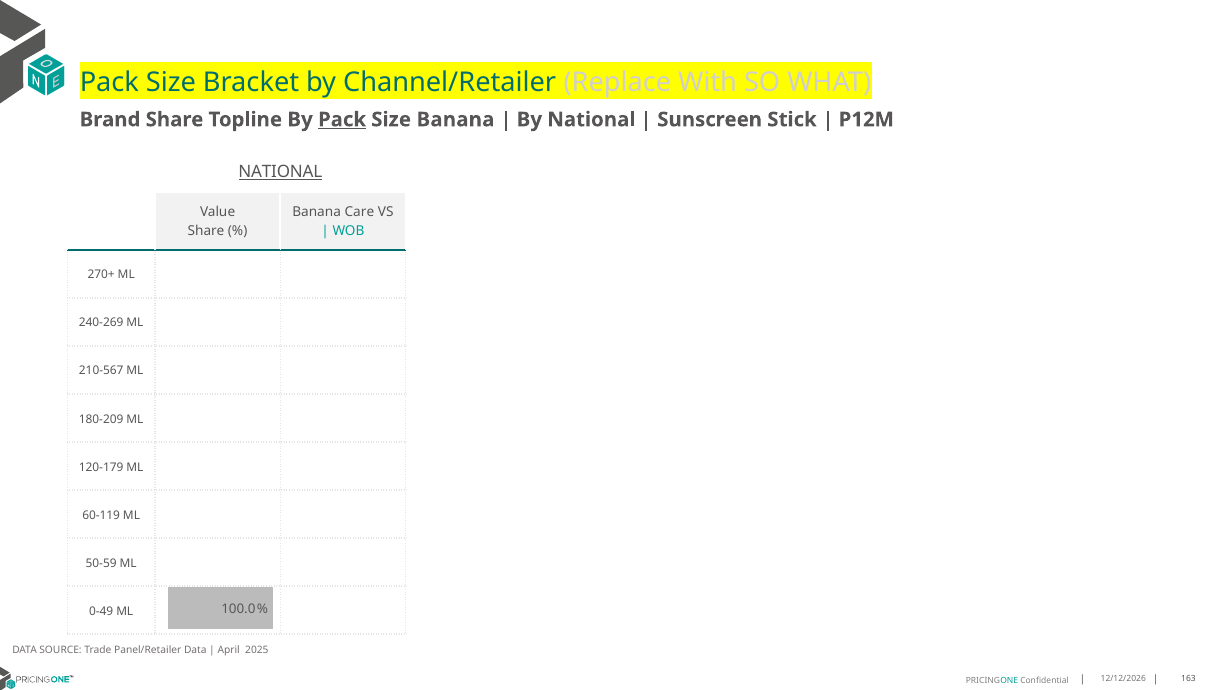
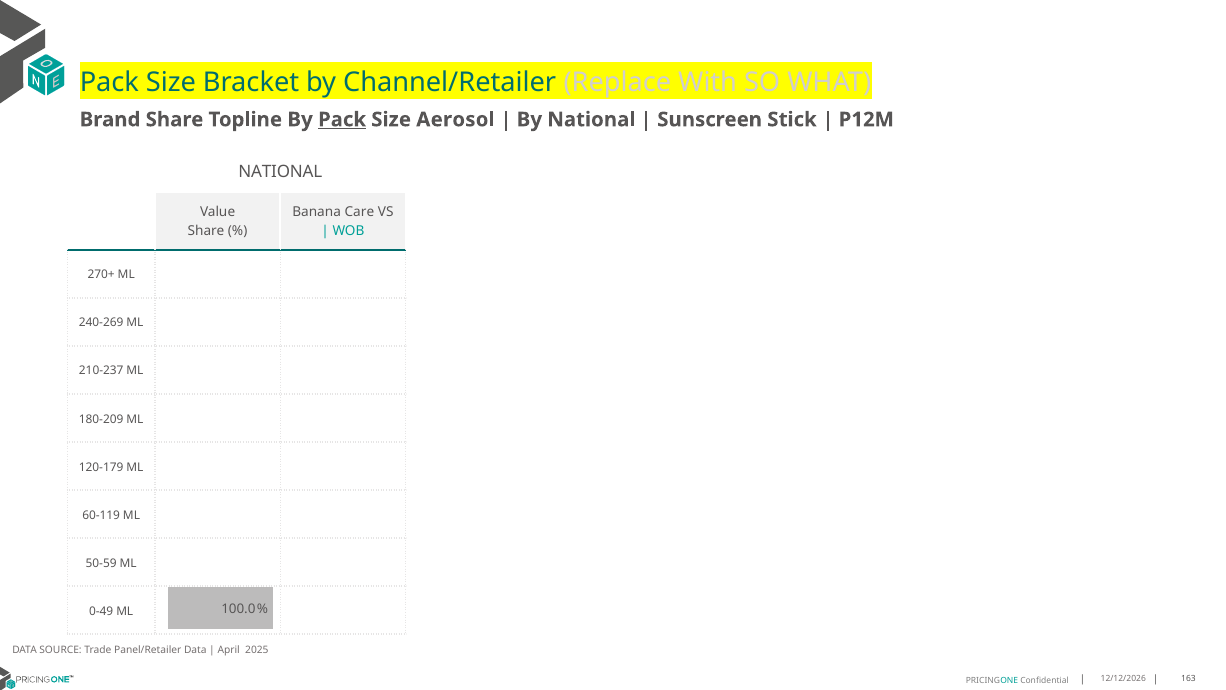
Size Banana: Banana -> Aerosol (456, 120)
NATIONAL underline: present -> none (280, 172)
210-567: 210-567 -> 210-237 (101, 371)
